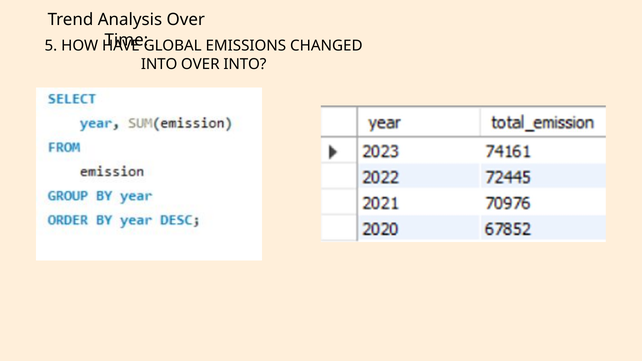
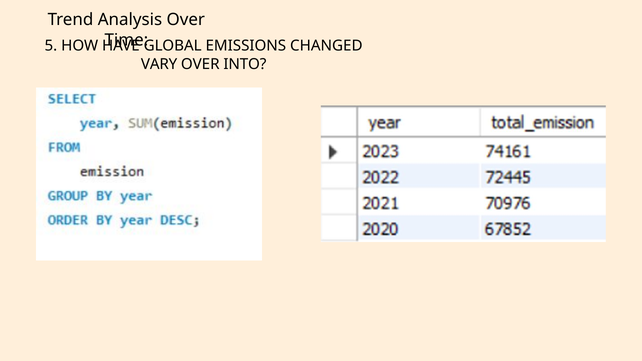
INTO: INTO -> VARY (159, 64)
